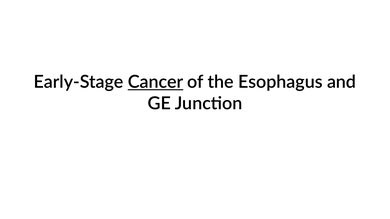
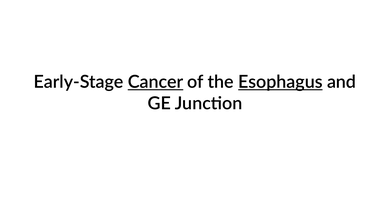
Esophagus underline: none -> present (280, 82)
